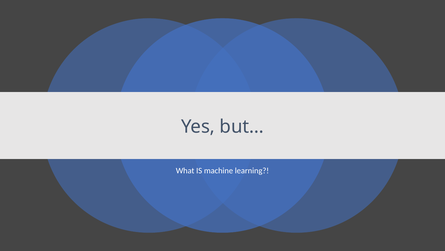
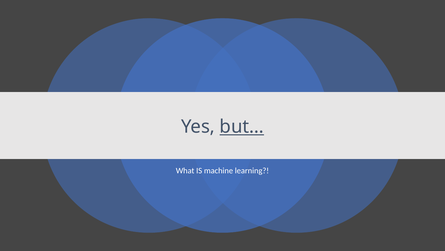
but… underline: none -> present (242, 126)
